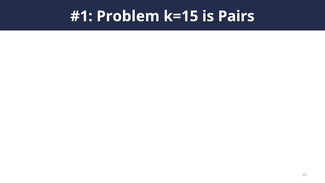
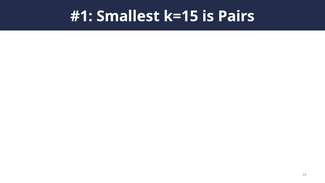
Problem: Problem -> Smallest (128, 16)
